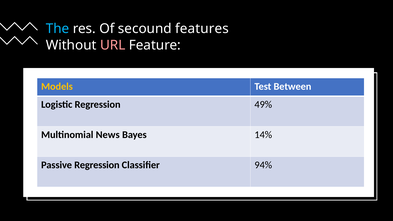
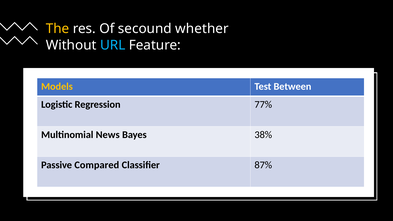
The colour: light blue -> yellow (58, 29)
features: features -> whether (202, 29)
URL colour: pink -> light blue (113, 45)
49%: 49% -> 77% (263, 105)
14%: 14% -> 38% (263, 135)
Passive Regression: Regression -> Compared (97, 165)
94%: 94% -> 87% (263, 165)
